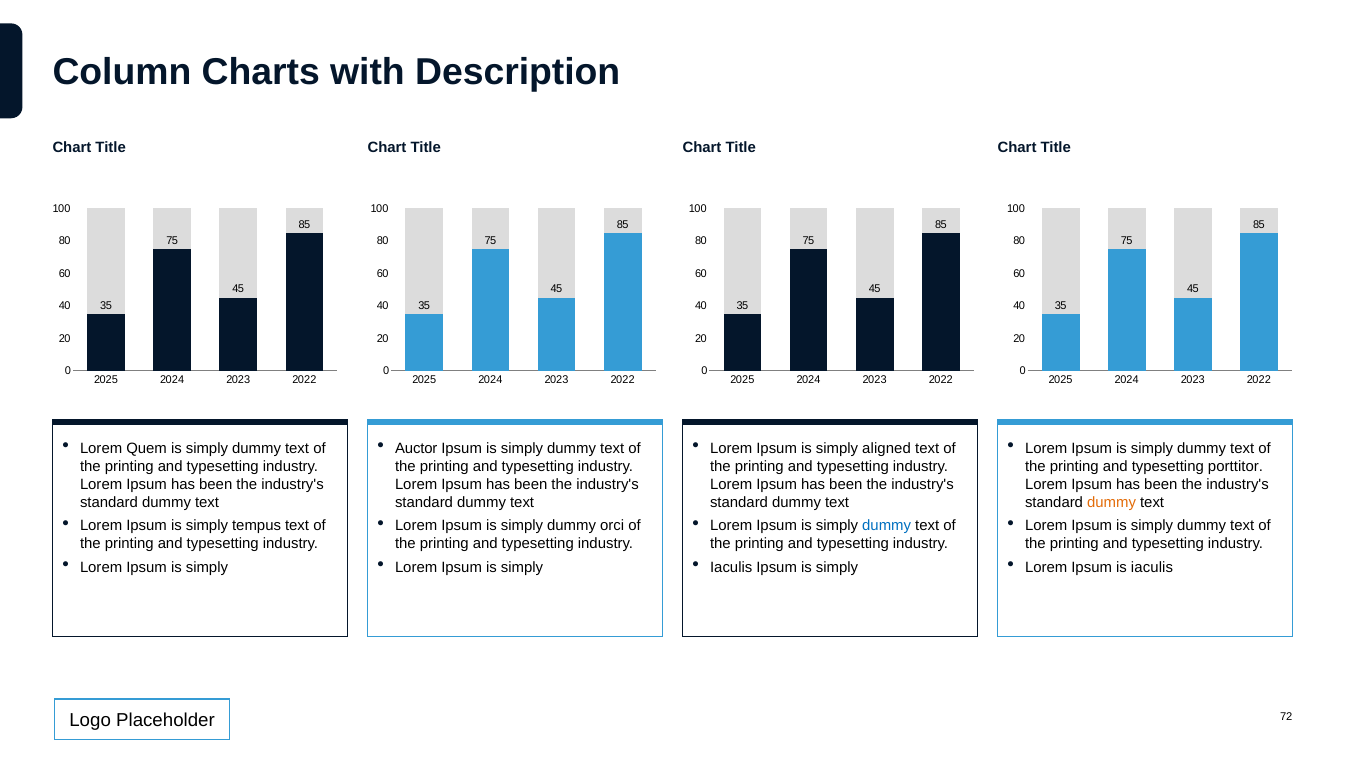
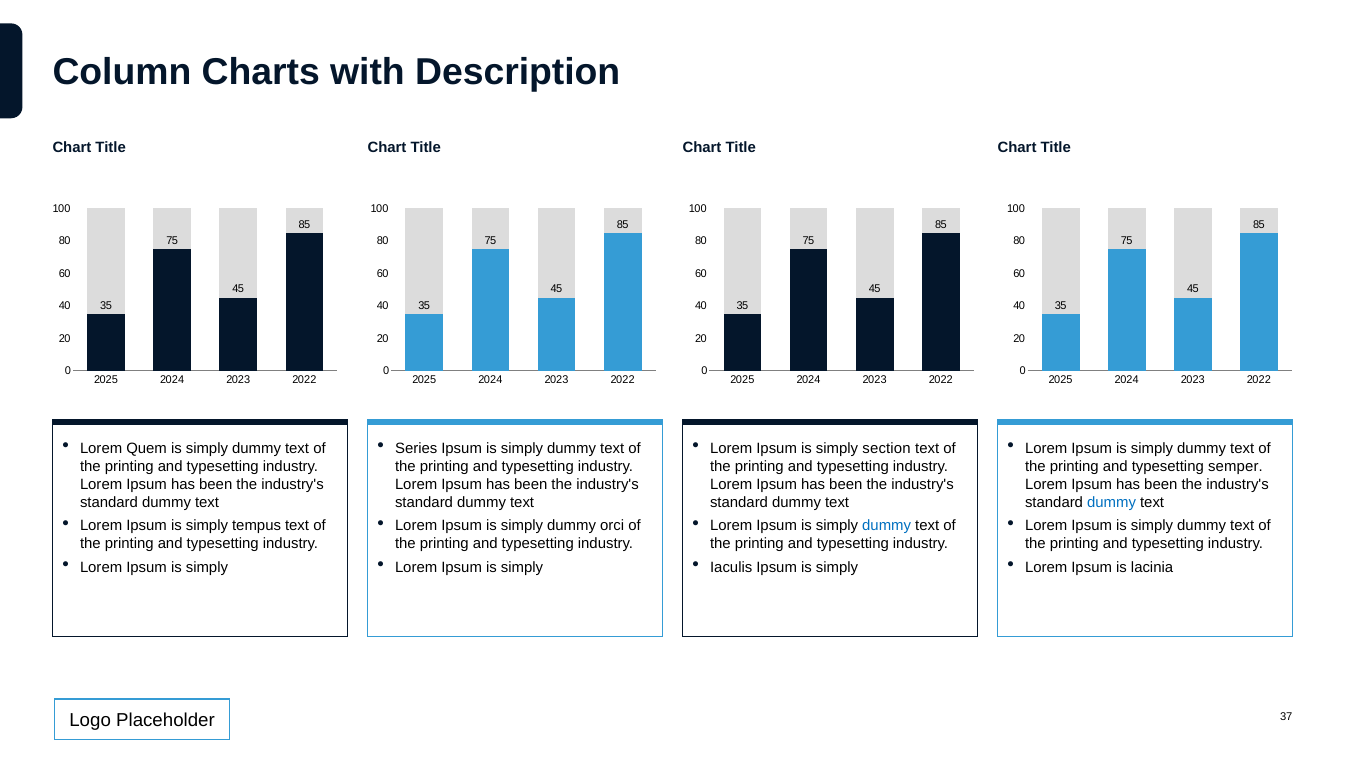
Auctor: Auctor -> Series (416, 448)
aligned: aligned -> section (887, 448)
porttitor: porttitor -> semper (1235, 466)
dummy colour: orange -> blue (1112, 502)
is iaculis: iaculis -> lacinia (1152, 567)
72: 72 -> 37 (1286, 717)
